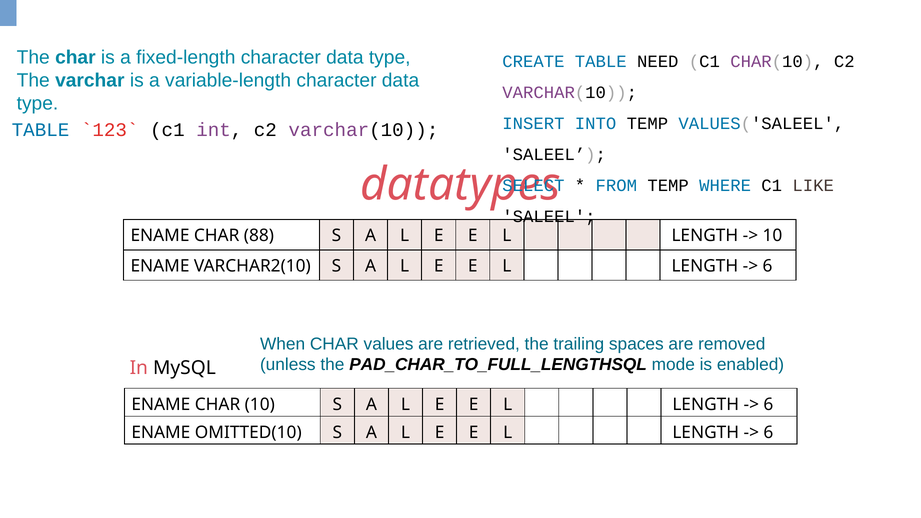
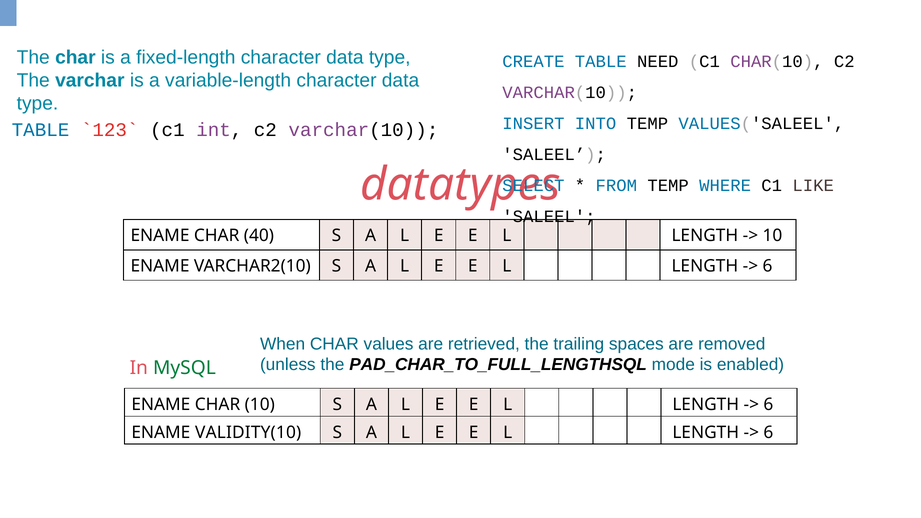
88: 88 -> 40 (259, 236)
MySQL colour: black -> green (184, 368)
OMITTED(10: OMITTED(10 -> VALIDITY(10 (248, 432)
